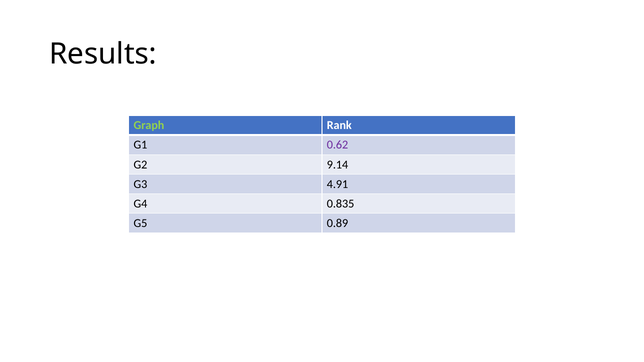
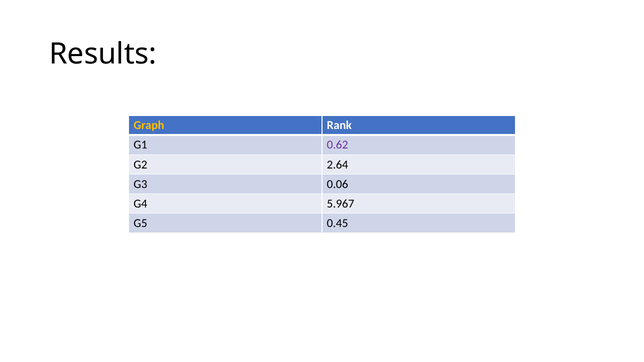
Graph colour: light green -> yellow (149, 126)
9.14: 9.14 -> 2.64 (337, 165)
4.91: 4.91 -> 0.06 (337, 184)
0.835: 0.835 -> 5.967 (341, 204)
0.89: 0.89 -> 0.45 (337, 223)
